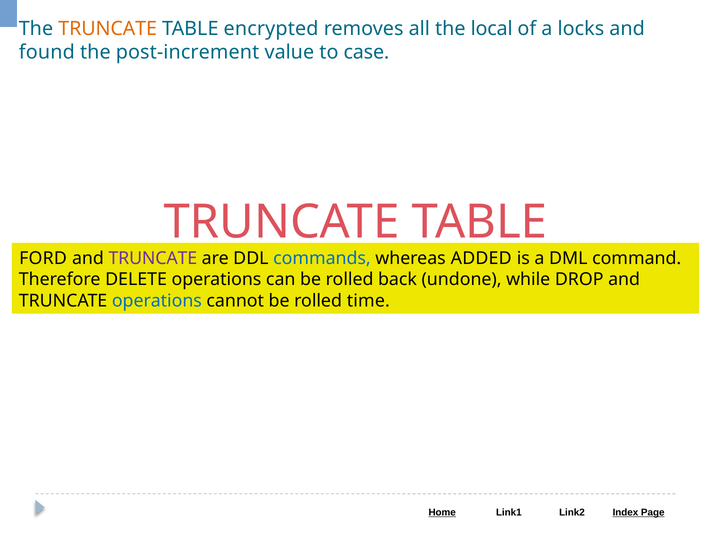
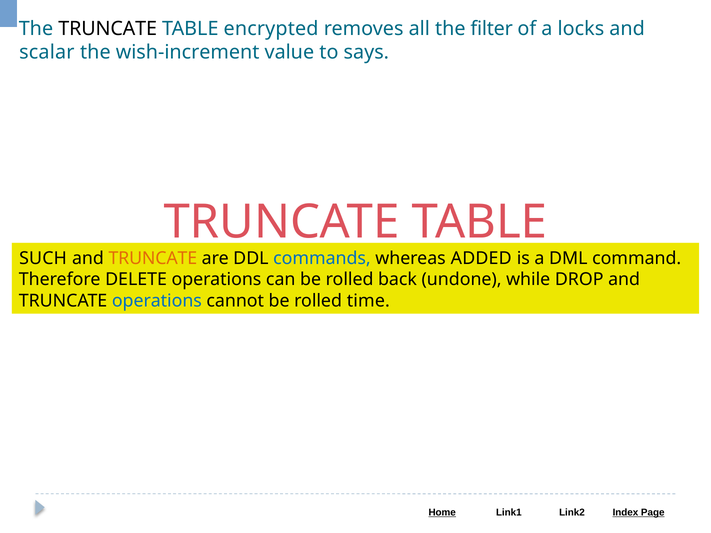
TRUNCATE colour: orange -> black (108, 29)
local: local -> filter (492, 29)
found: found -> scalar (47, 52)
post-increment: post-increment -> wish-increment (188, 52)
case: case -> says (366, 52)
FORD: FORD -> SUCH (43, 258)
TRUNCATE colour: purple -> orange (153, 258)
